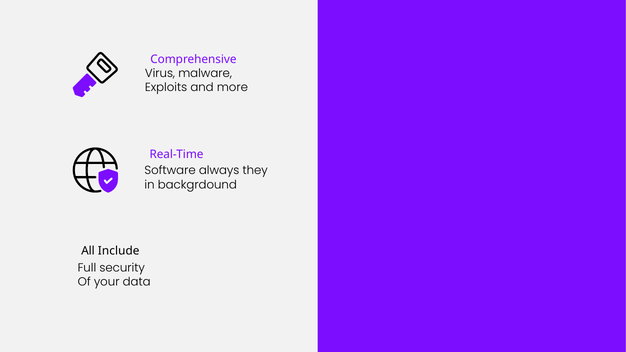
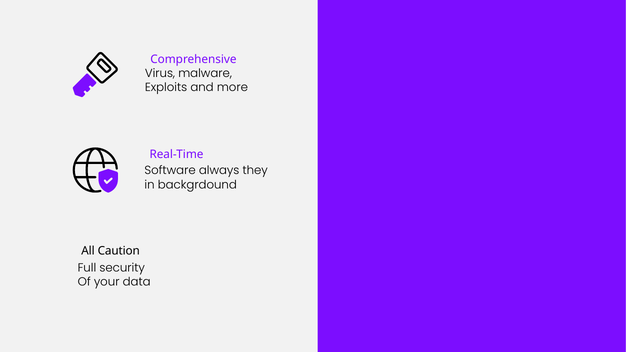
Include: Include -> Caution (119, 251)
